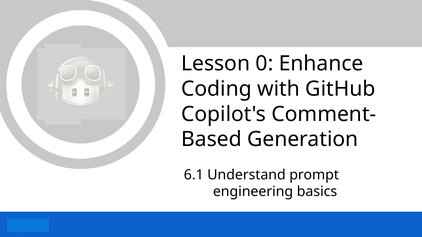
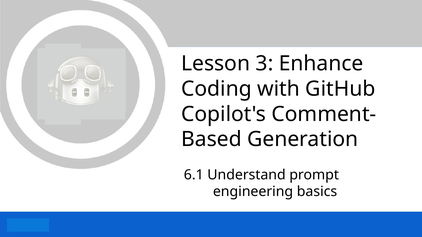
0: 0 -> 3 (264, 64)
